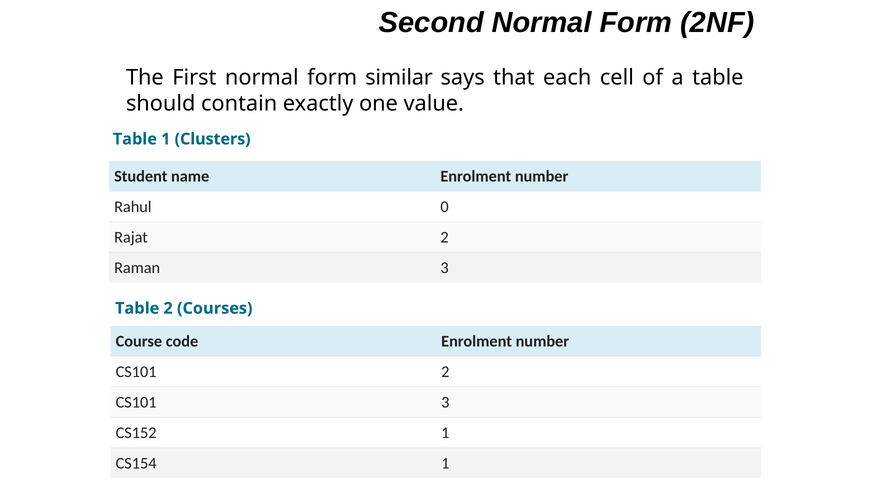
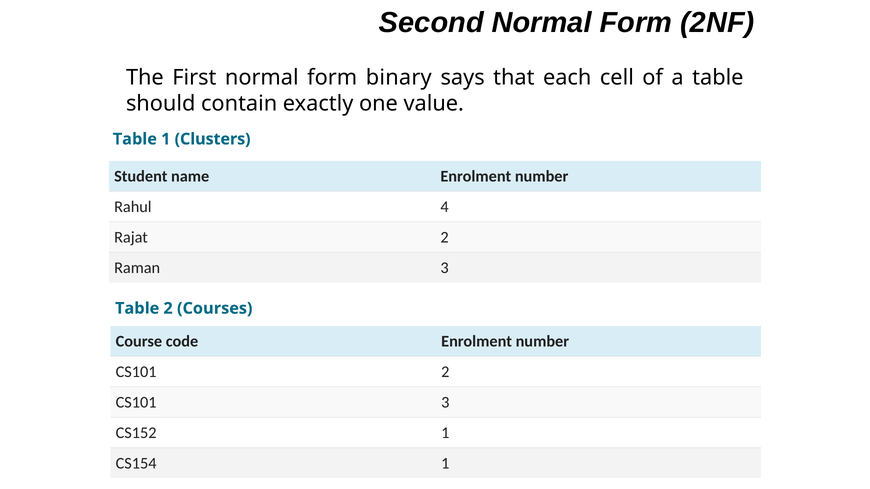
similar: similar -> binary (399, 78)
0: 0 -> 4 (445, 207)
